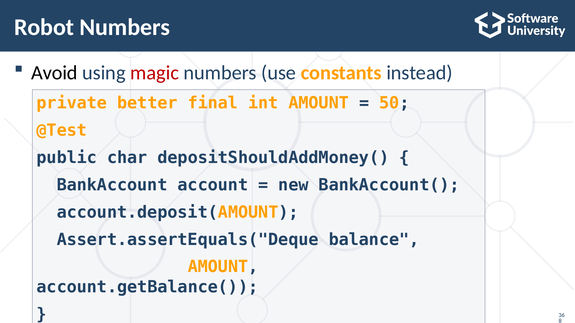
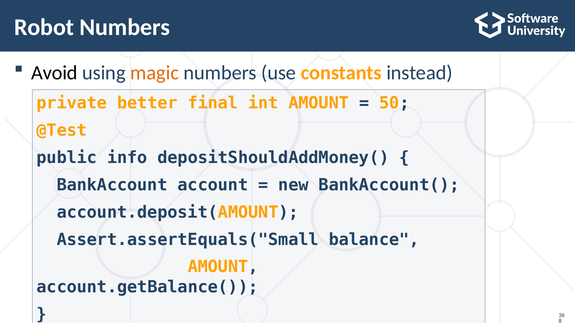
magic colour: red -> orange (155, 73)
char: char -> info (127, 158)
Assert.assertEquals("Deque: Assert.assertEquals("Deque -> Assert.assertEquals("Small (188, 240)
